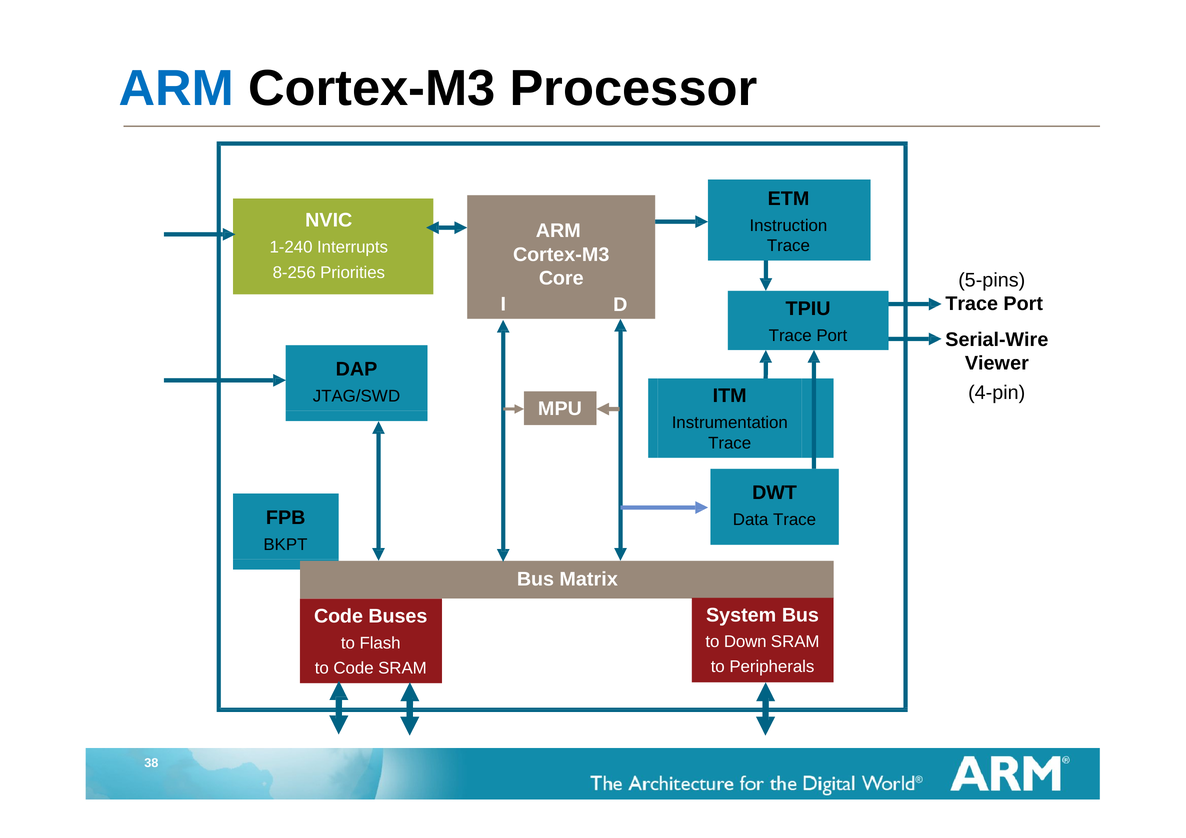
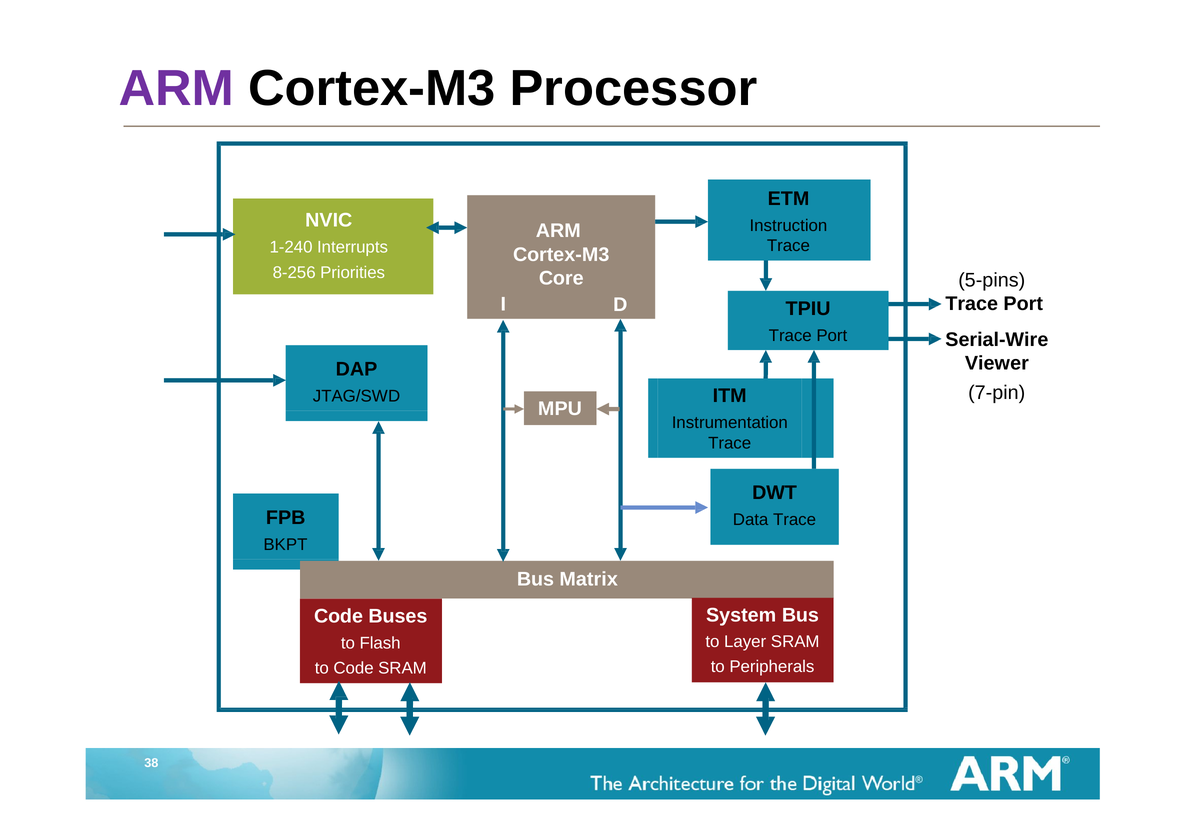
ARM colour: blue -> purple (176, 88)
4-pin: 4-pin -> 7-pin (997, 393)
Down: Down -> Layer (745, 642)
